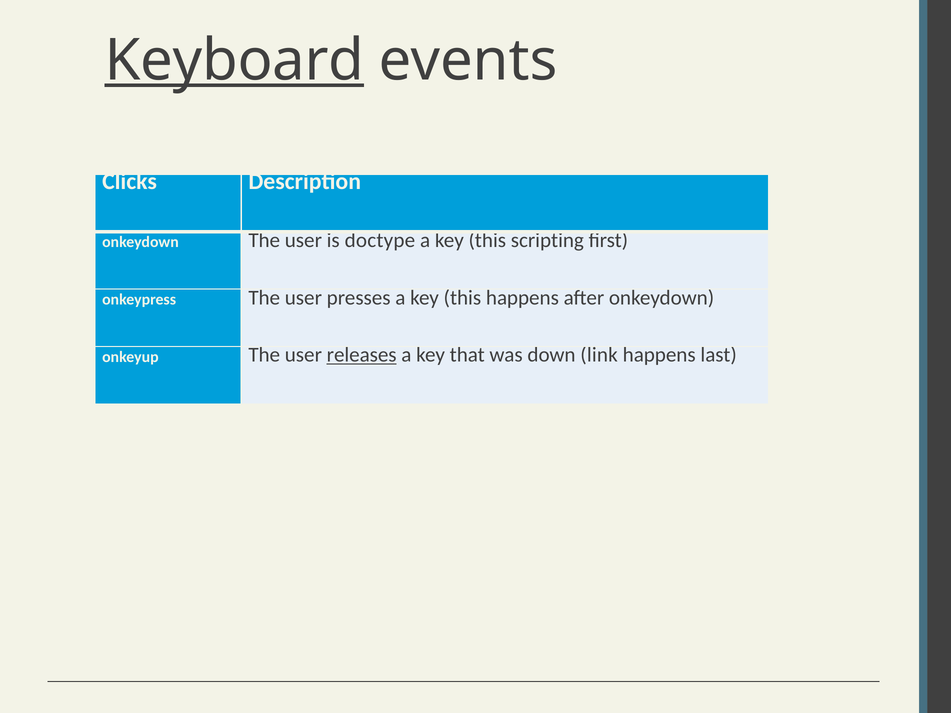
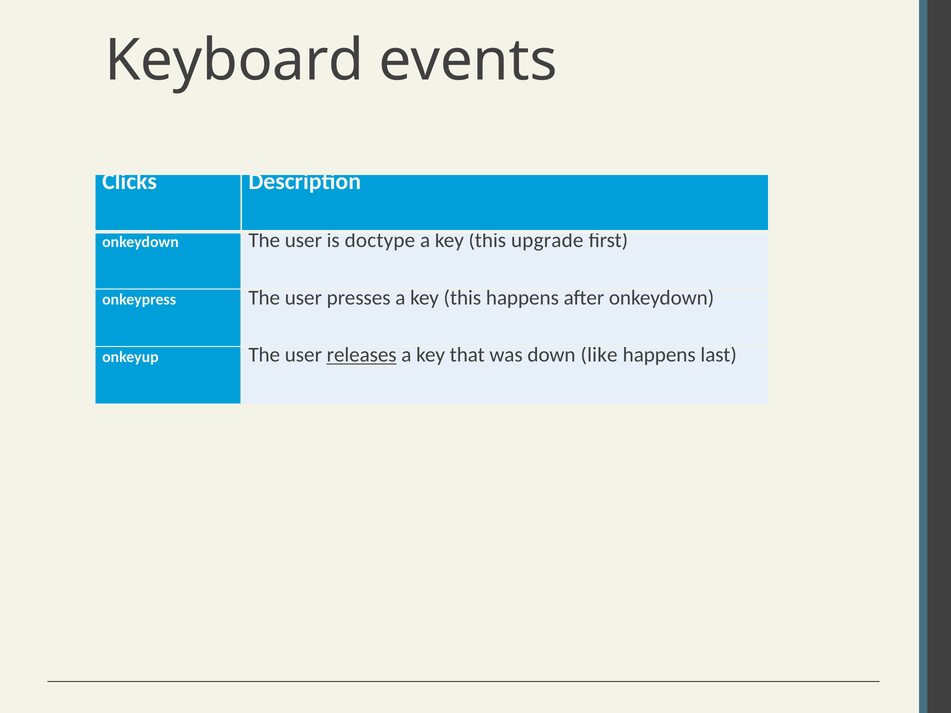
Keyboard underline: present -> none (234, 60)
scripting: scripting -> upgrade (547, 240)
link: link -> like (599, 355)
